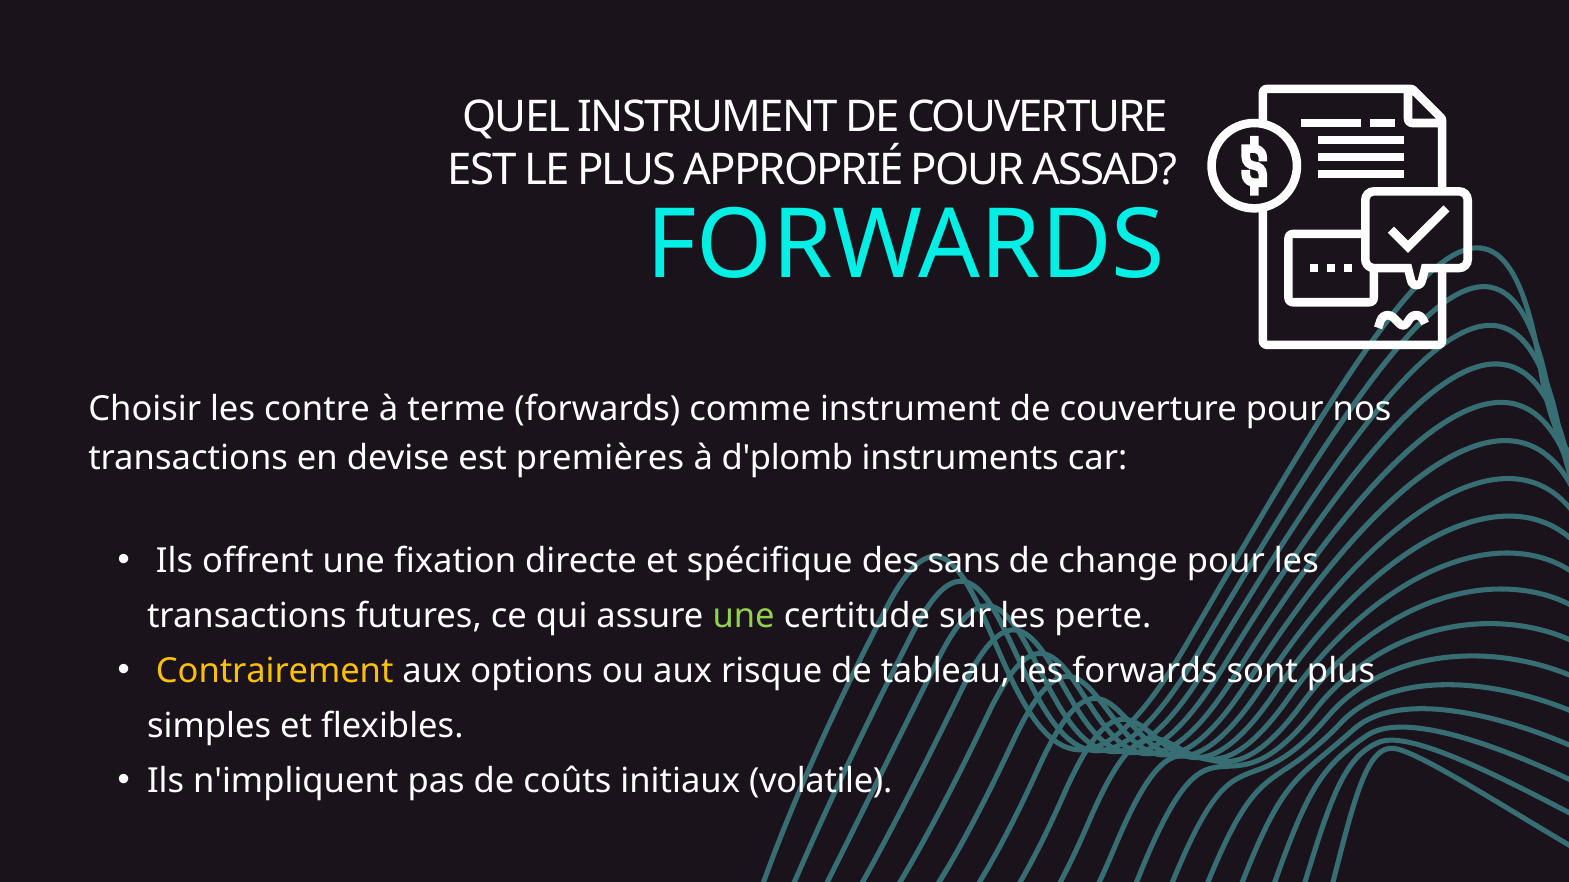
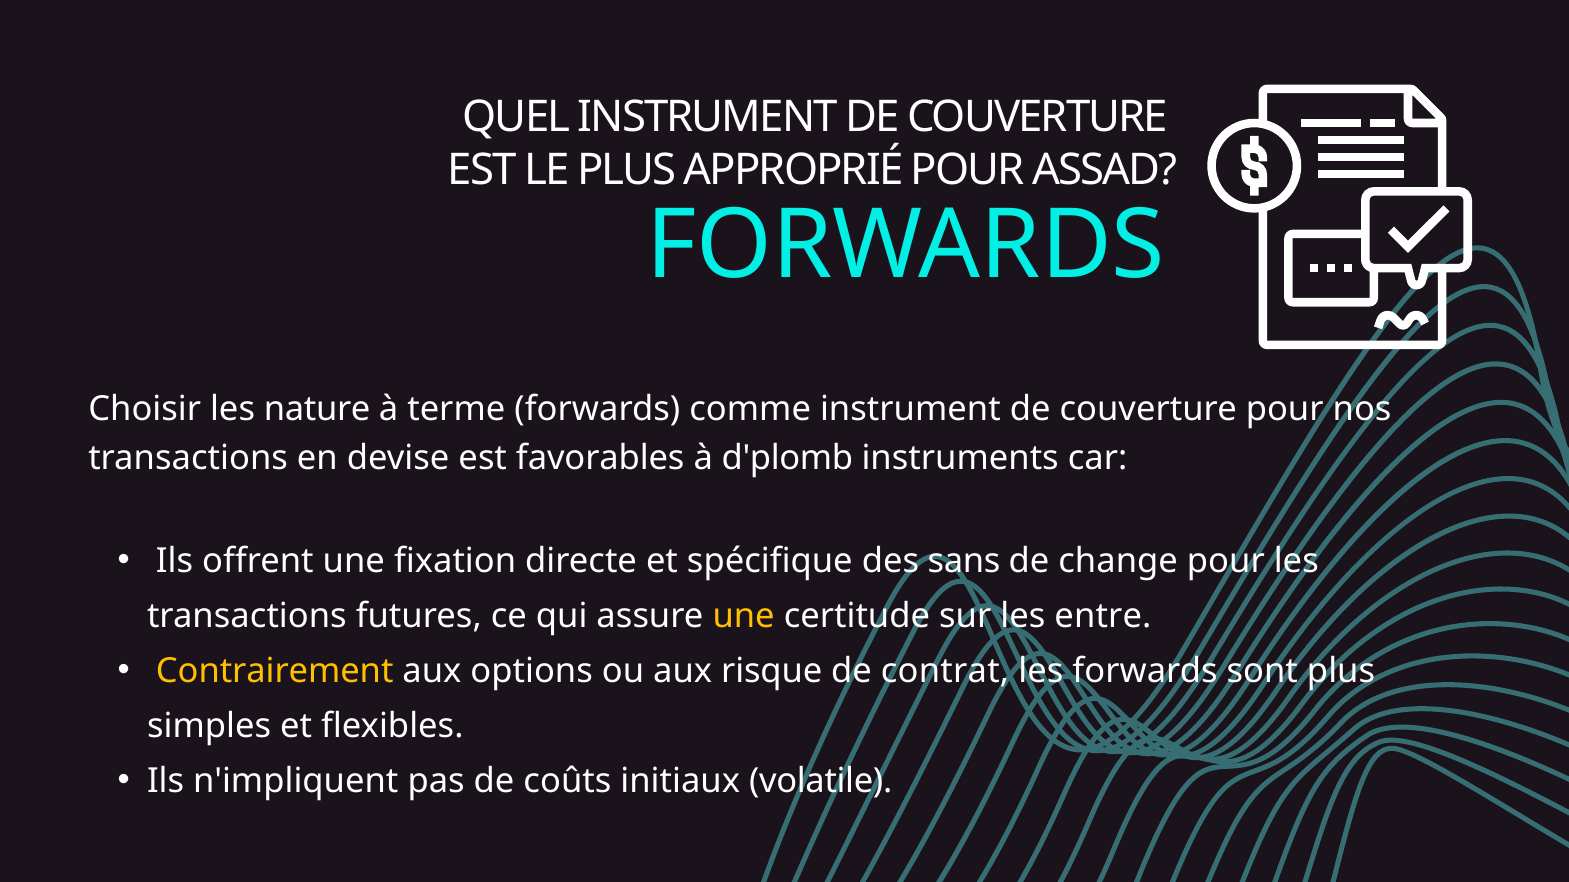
contre: contre -> nature (317, 410)
premières: premières -> favorables (600, 458)
une colour: light green -> yellow (744, 617)
perte: perte -> entre (1103, 617)
tableau: tableau -> contrat (945, 672)
